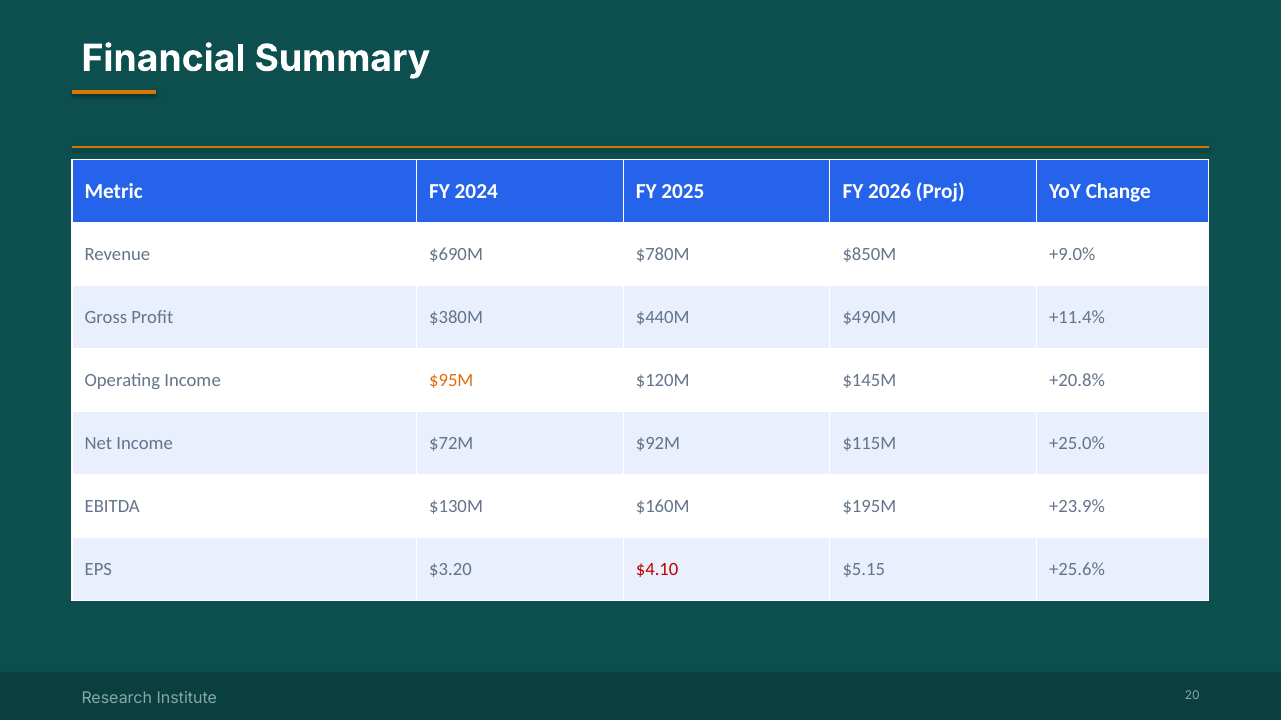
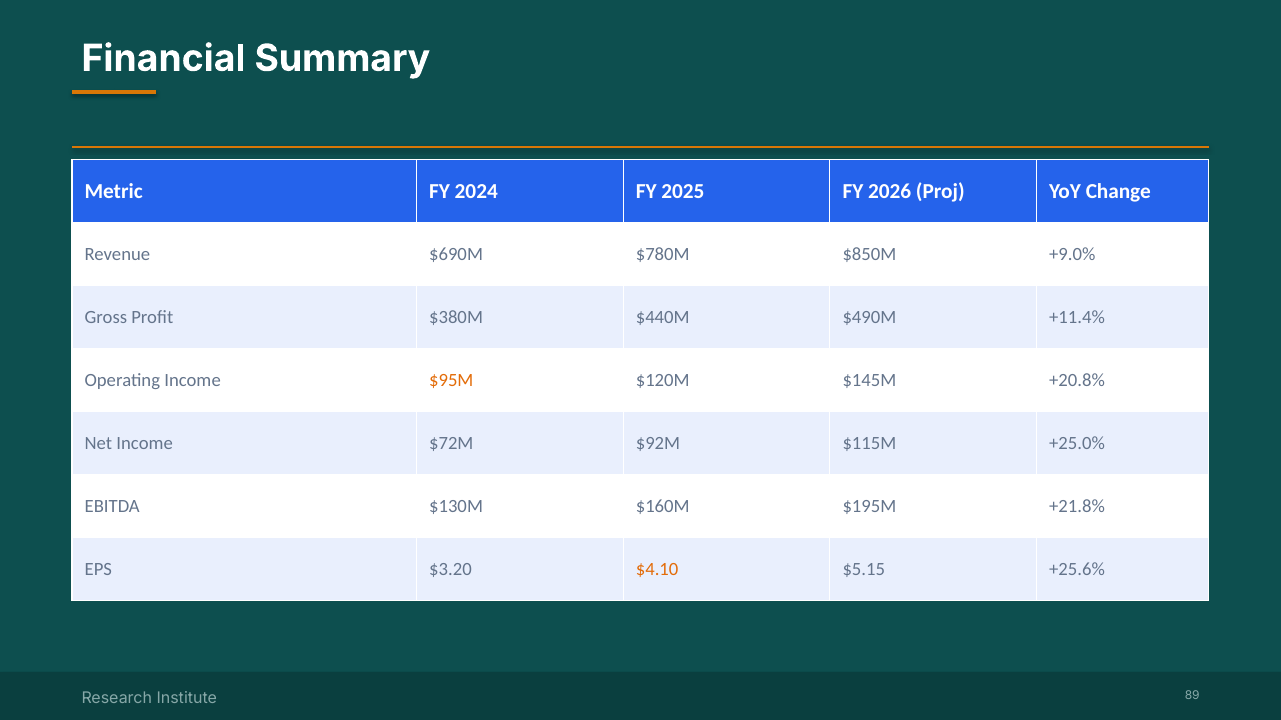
+23.9%: +23.9% -> +21.8% (1077, 507)
$4.10 colour: red -> orange (657, 570)
20: 20 -> 89 (1192, 696)
